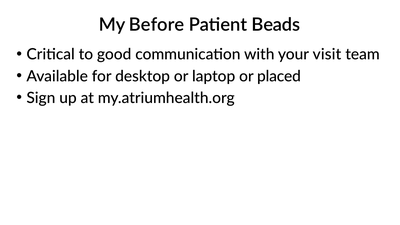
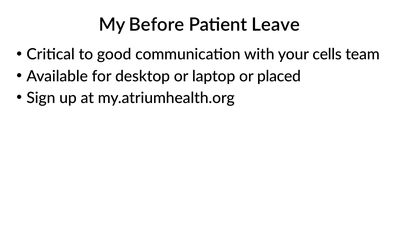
Beads: Beads -> Leave (276, 25)
visit: visit -> cells (327, 54)
